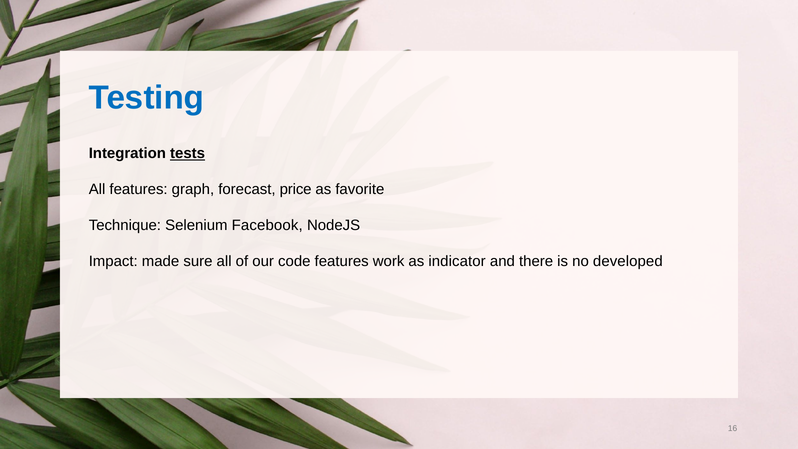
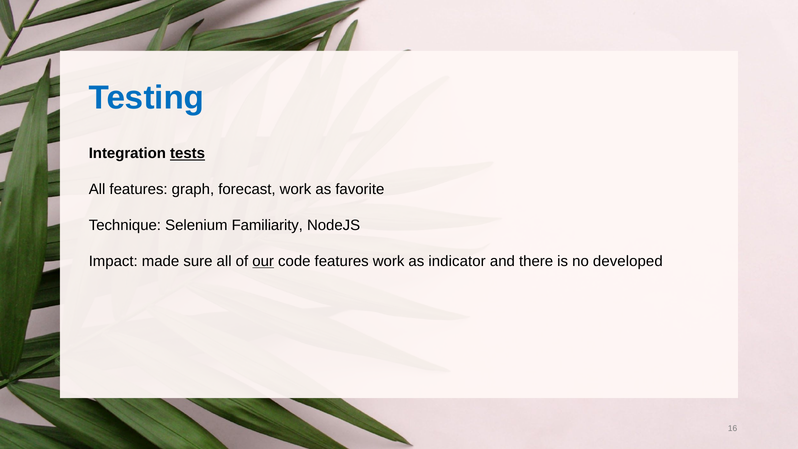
forecast price: price -> work (296, 189)
Facebook: Facebook -> Familiarity (267, 225)
our underline: none -> present (263, 261)
